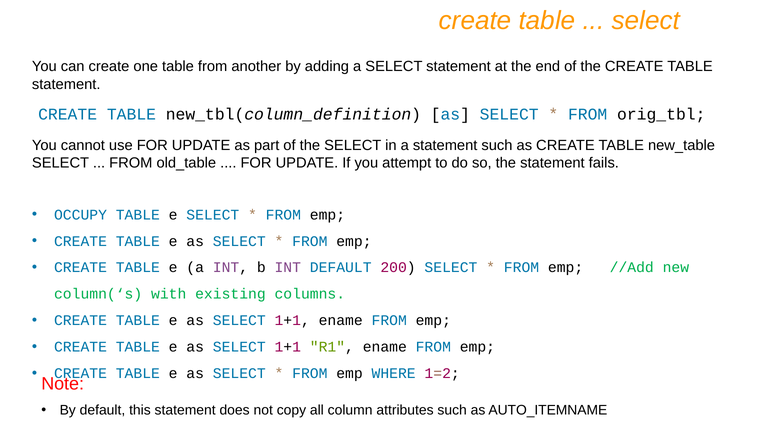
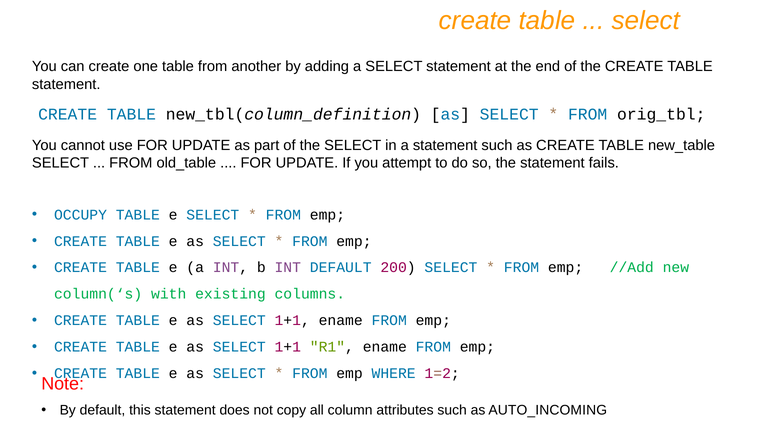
AUTO_ITEMNAME: AUTO_ITEMNAME -> AUTO_INCOMING (548, 410)
